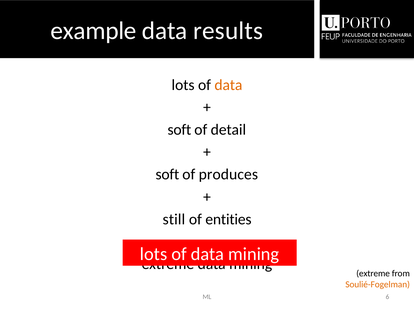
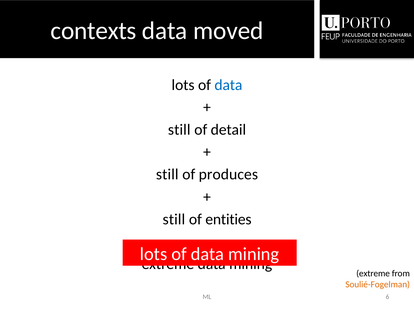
example: example -> contexts (94, 31)
results: results -> moved (228, 31)
data colour: orange -> blue (228, 85)
soft: soft -> still (179, 130)
soft: soft -> still (167, 174)
